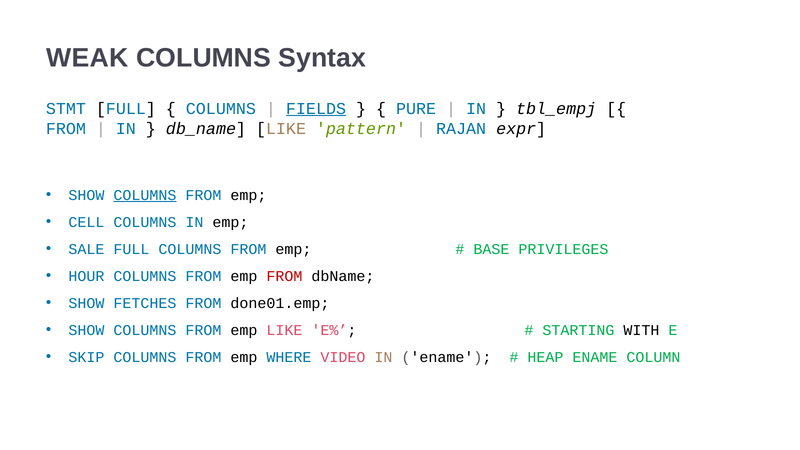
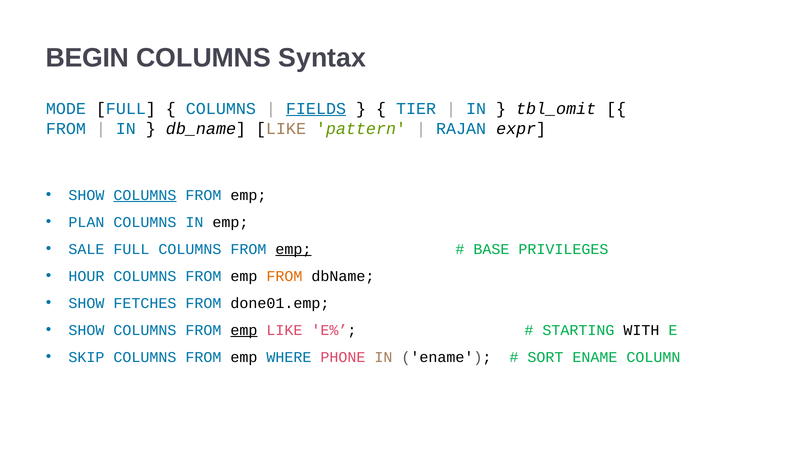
WEAK: WEAK -> BEGIN (87, 58)
STMT: STMT -> MODE (66, 109)
PURE: PURE -> TIER (416, 109)
tbl_empj: tbl_empj -> tbl_omit (556, 109)
CELL: CELL -> PLAN (86, 222)
emp underline: none -> present (293, 249)
FROM colour: red -> orange (284, 276)
emp underline: none -> present (244, 330)
VIDEO: VIDEO -> PHONE (343, 357)
HEAP: HEAP -> SORT (545, 357)
